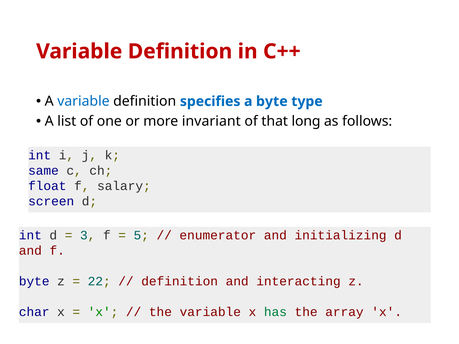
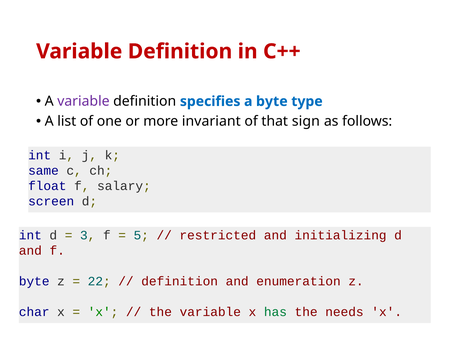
variable colour: blue -> purple (83, 101)
long: long -> sign (306, 121)
enumerator: enumerator -> restricted (218, 236)
interacting: interacting -> enumeration (298, 281)
array: array -> needs (344, 312)
